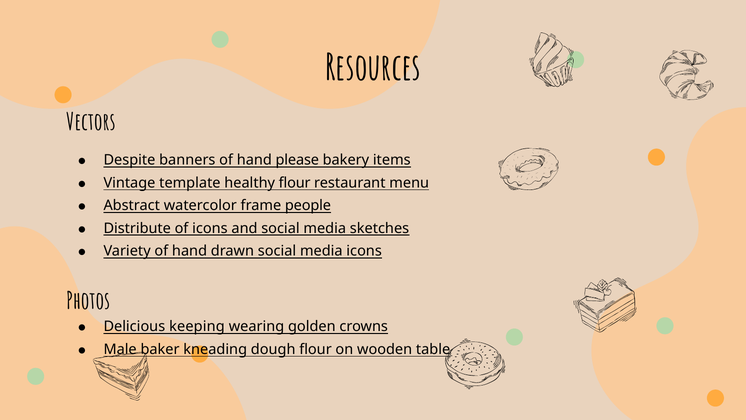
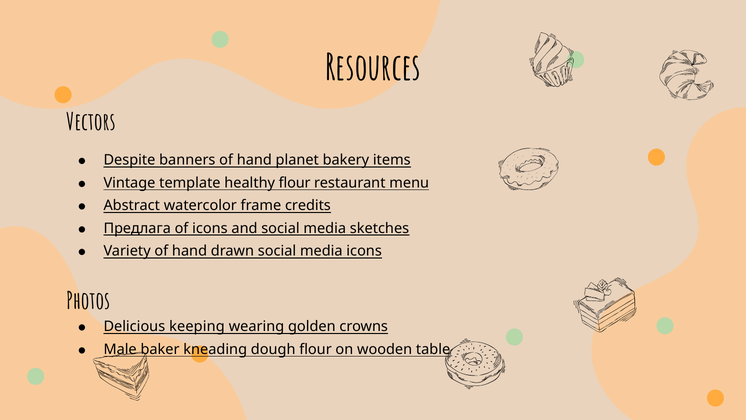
please: please -> planet (297, 160)
people: people -> credits (308, 205)
Distribute: Distribute -> Предлага (137, 228)
